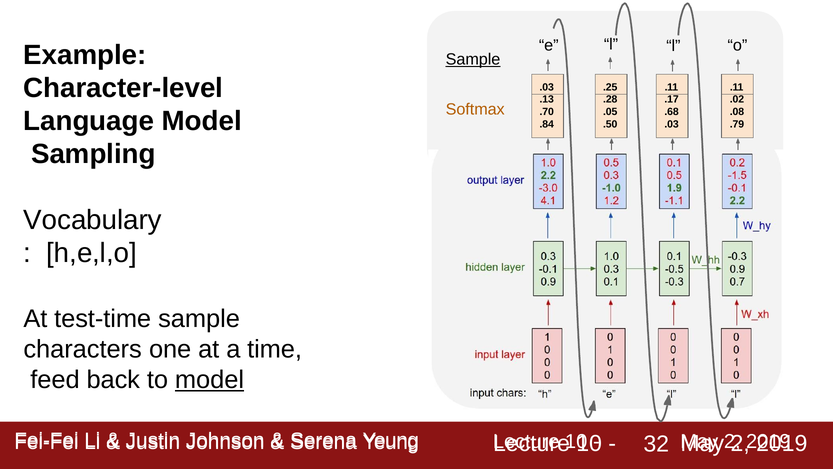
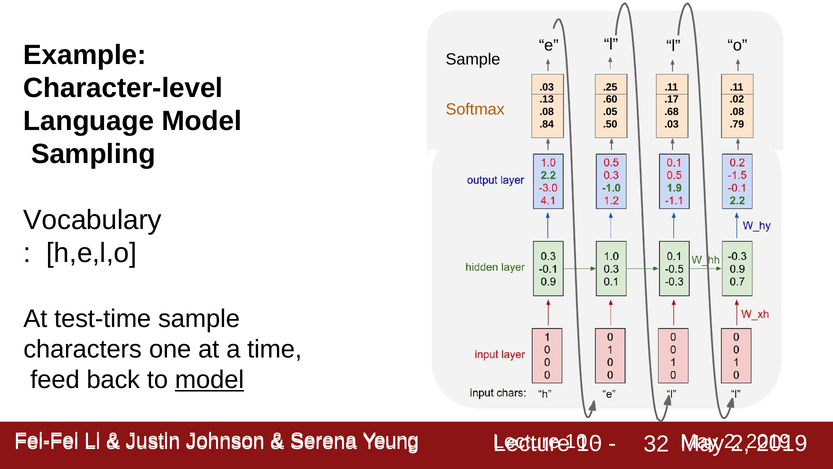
Sample underline: present -> none (473, 59)
.28: .28 -> .60 (610, 99)
.70: .70 -> .08 (547, 112)
